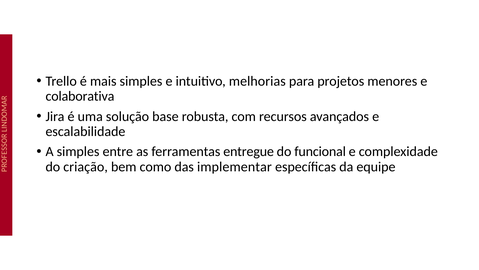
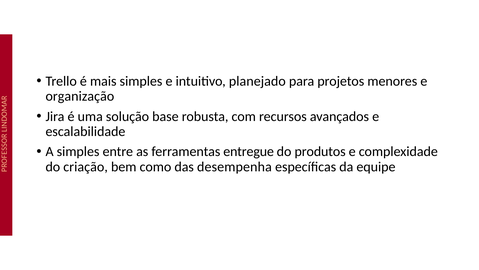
melhorias: melhorias -> planejado (257, 81)
colaborativa: colaborativa -> organização (80, 96)
funcional: funcional -> produtos (320, 151)
implementar: implementar -> desempenha (234, 166)
